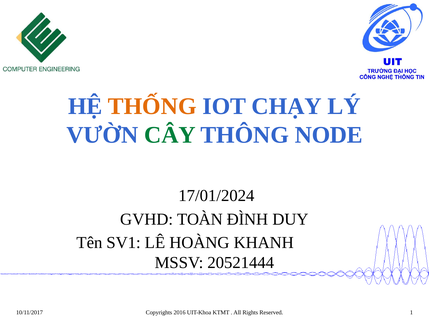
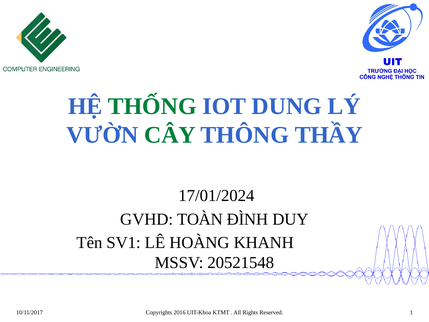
THỐNG colour: orange -> green (152, 106)
CHẠY: CHẠY -> DUNG (287, 106)
NODE: NODE -> THẦY (329, 135)
20521444: 20521444 -> 20521548 (241, 262)
